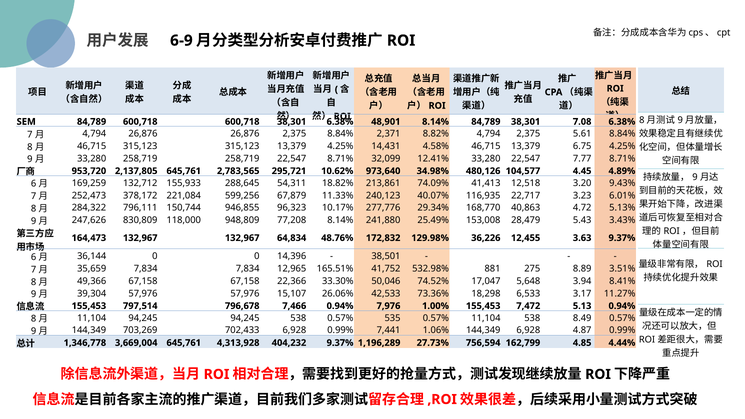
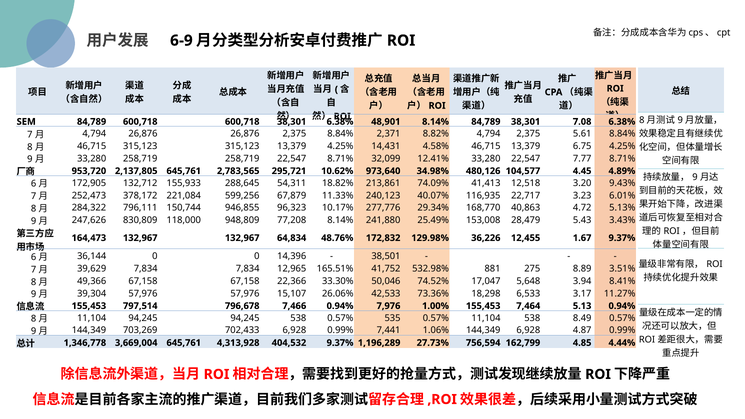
169,259: 169,259 -> 172,905 (89, 183)
3.63: 3.63 -> 1.67 (582, 238)
35,659: 35,659 -> 39,629 (92, 269)
7,472: 7,472 -> 7,464 (528, 306)
404,232: 404,232 -> 404,532 (289, 343)
